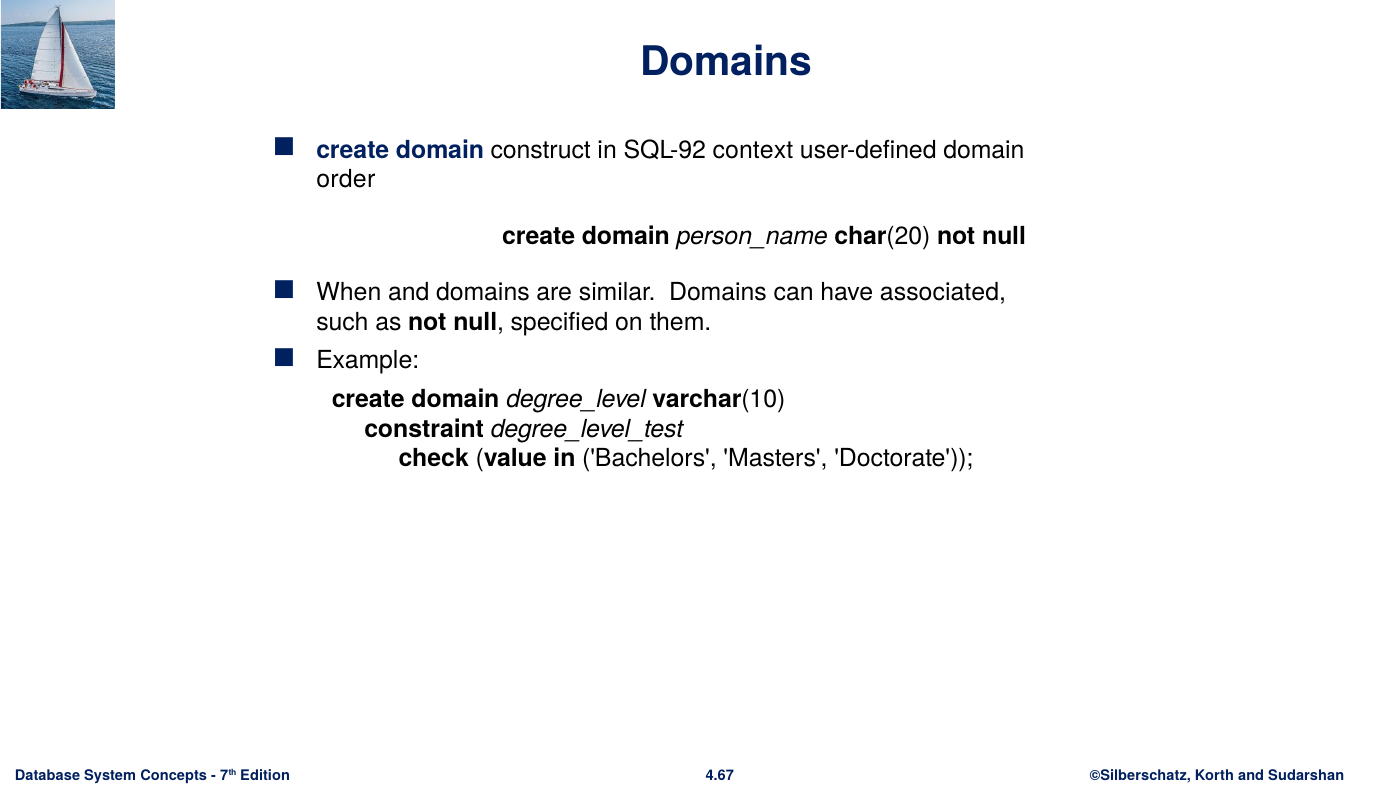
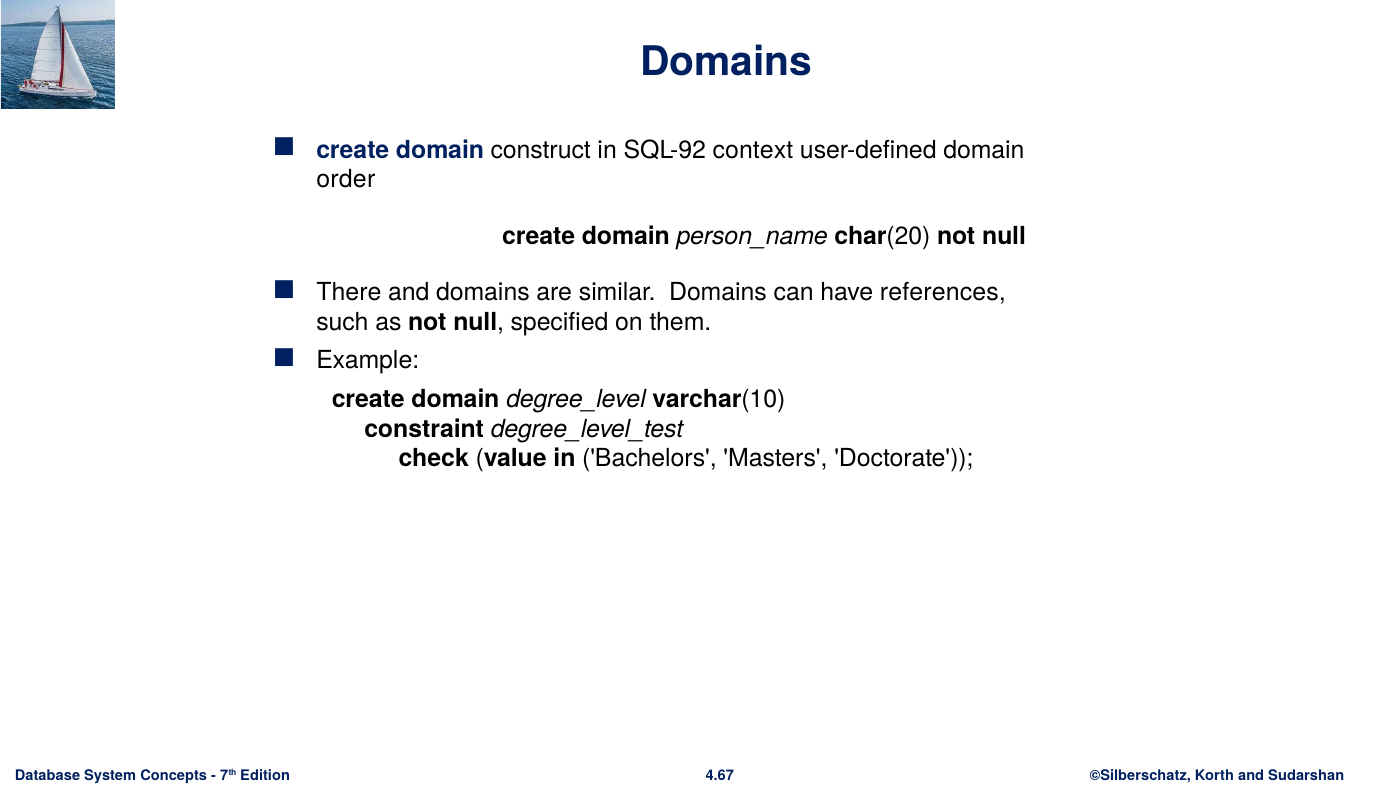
When: When -> There (349, 293)
associated: associated -> references (943, 293)
